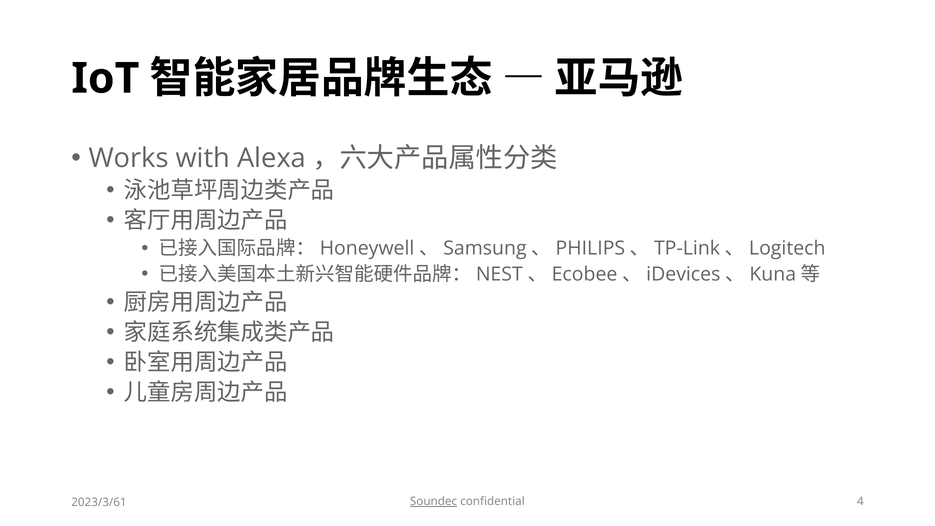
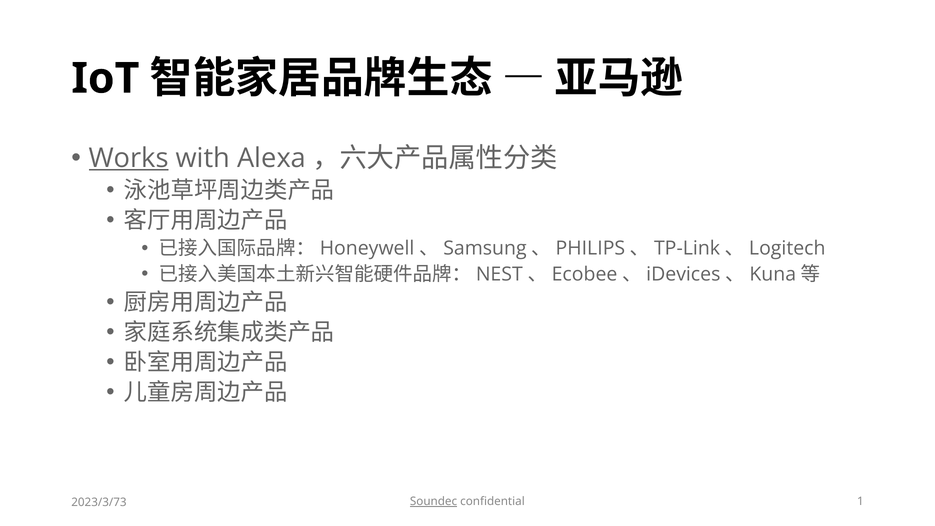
Works underline: none -> present (129, 158)
4: 4 -> 1 (860, 501)
2023/3/61: 2023/3/61 -> 2023/3/73 (99, 502)
